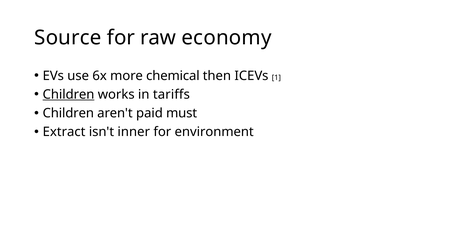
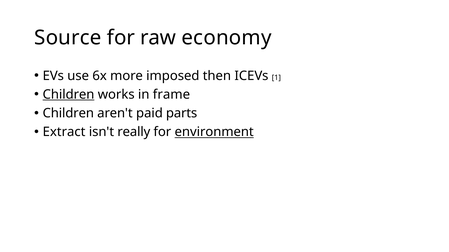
chemical: chemical -> imposed (173, 76)
tariffs: tariffs -> frame (171, 95)
must: must -> parts (182, 113)
inner: inner -> really (134, 132)
environment underline: none -> present (214, 132)
